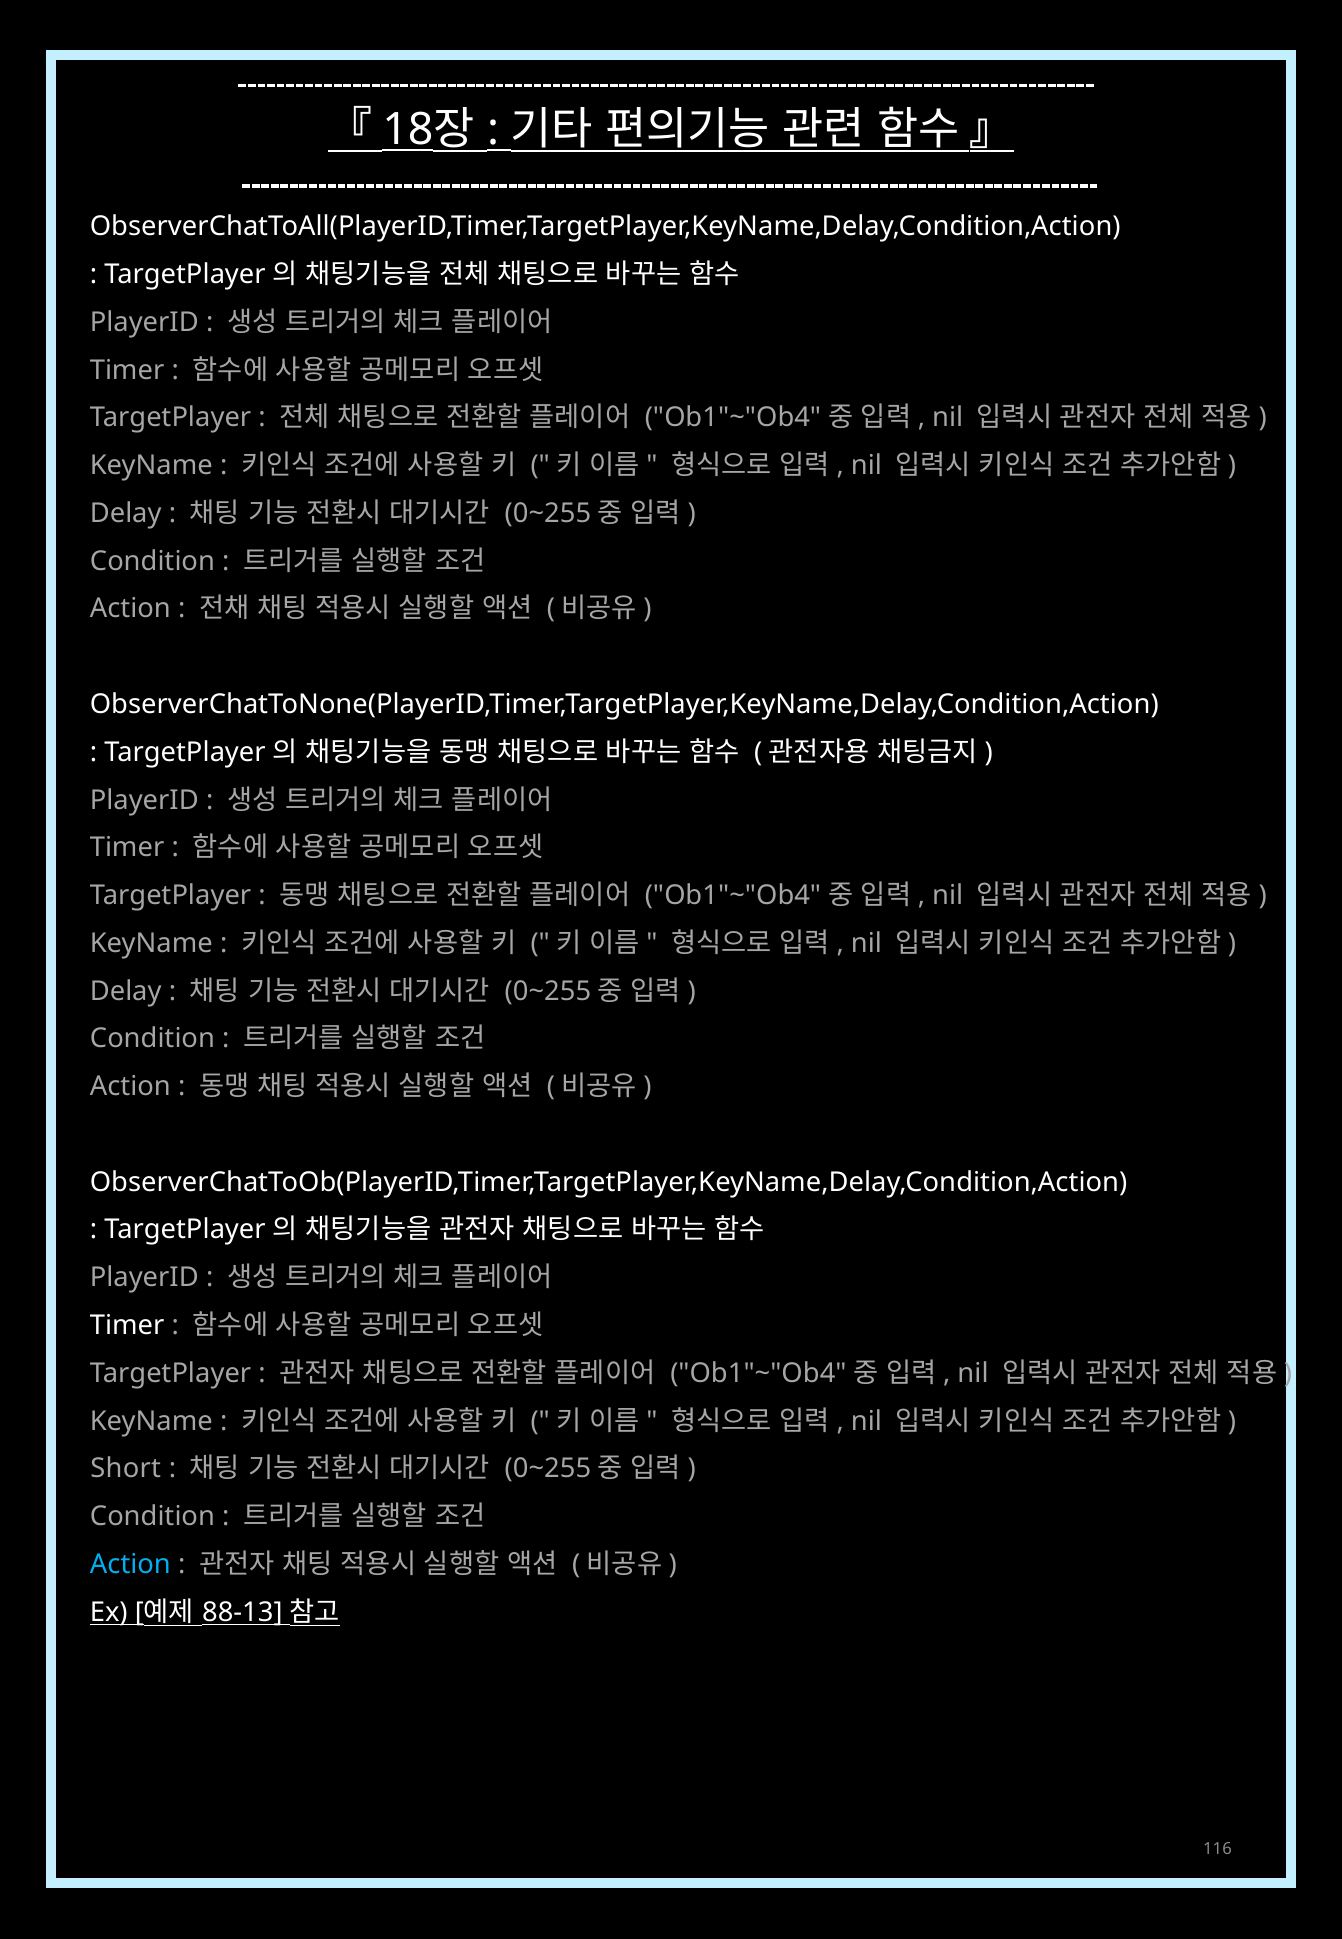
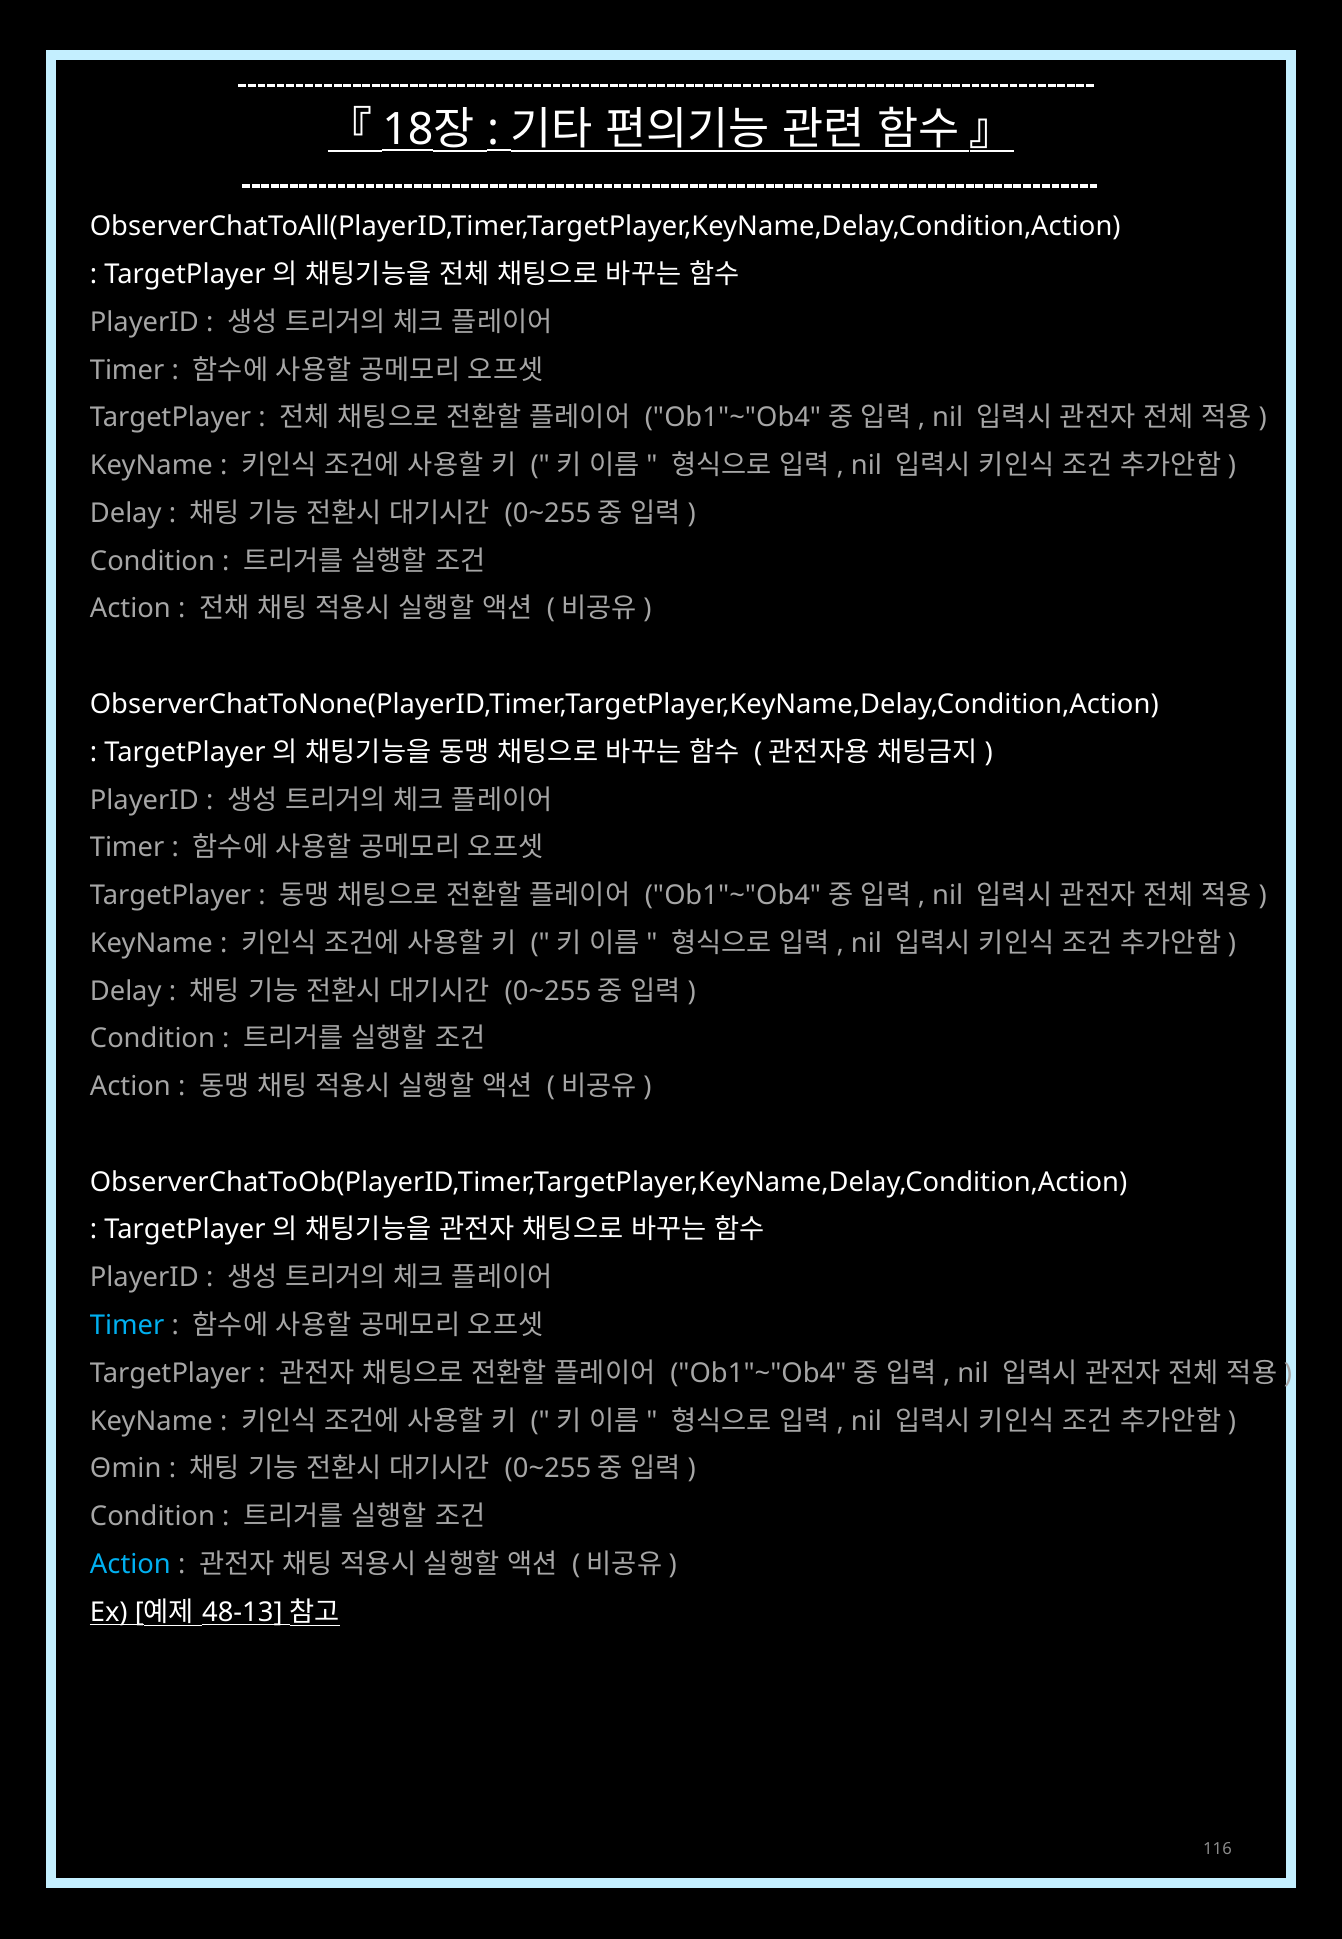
Timer colour: white -> light blue (127, 1325)
Short: Short -> Θmin (126, 1468)
88-13: 88-13 -> 48-13 (242, 1612)
